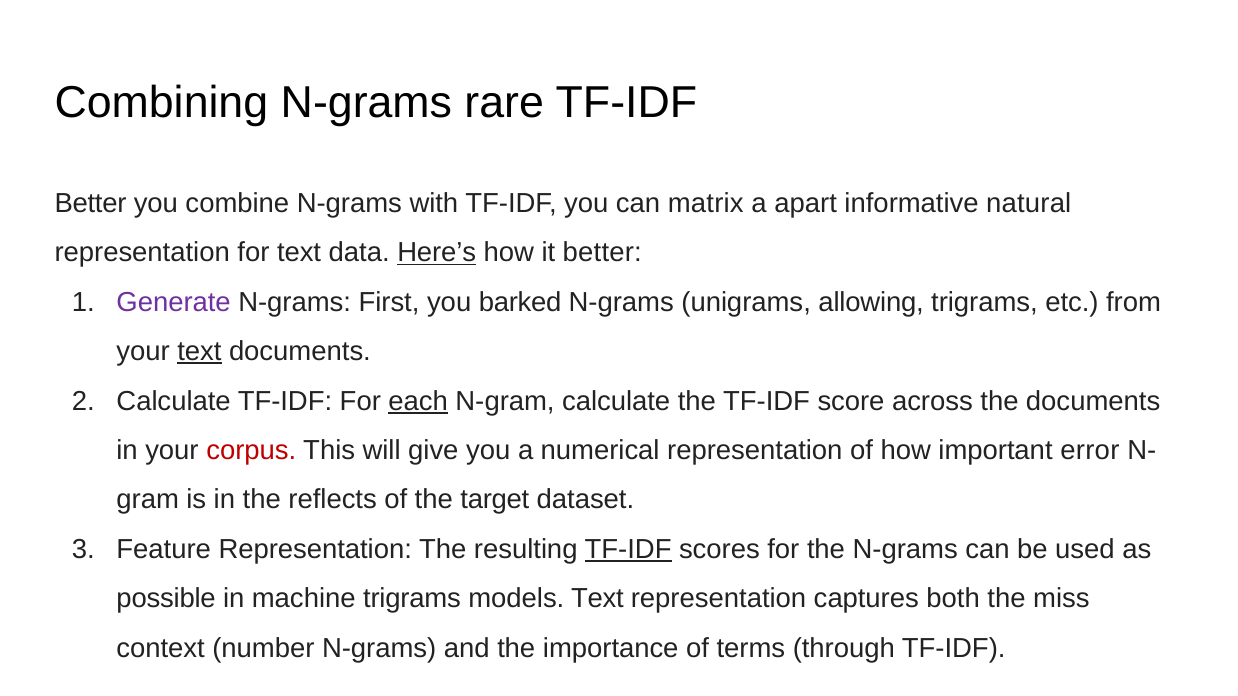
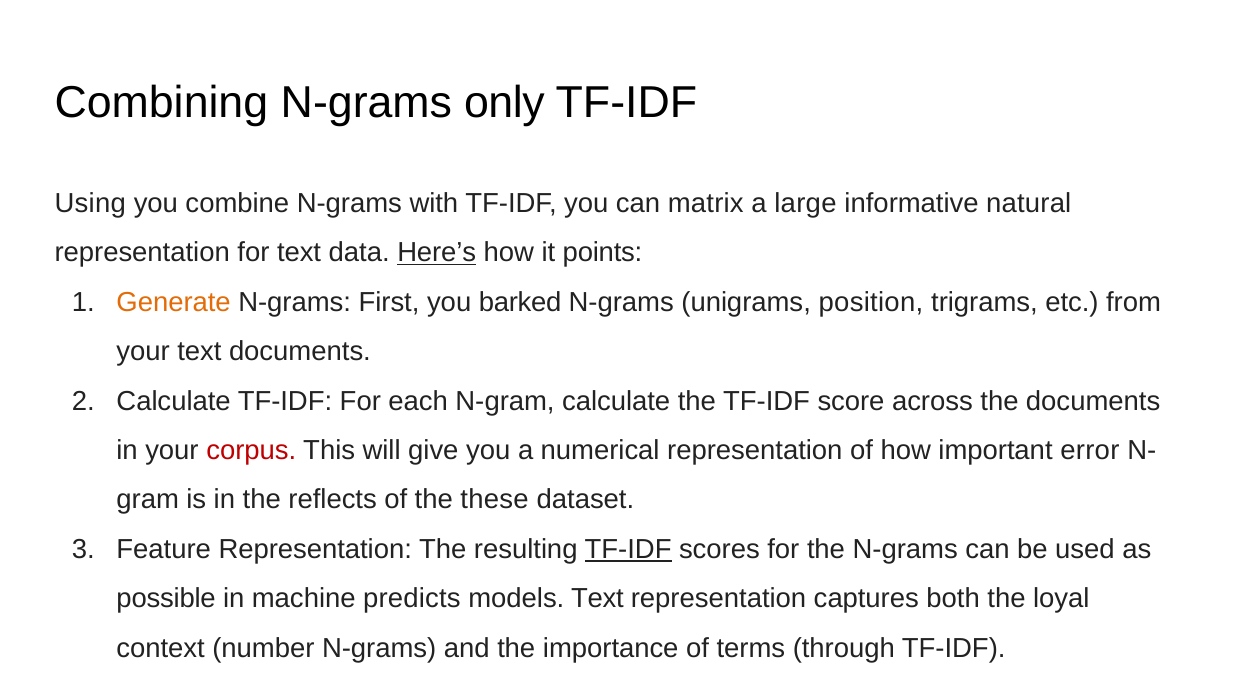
rare: rare -> only (504, 103)
Better: Better -> Using (90, 203)
apart: apart -> large (805, 203)
it better: better -> points (602, 253)
Generate colour: purple -> orange (174, 302)
allowing: allowing -> position (871, 302)
text underline: present -> none (199, 352)
each underline: present -> none (418, 401)
target: target -> these (495, 500)
machine trigrams: trigrams -> predicts (412, 599)
miss: miss -> loyal (1061, 599)
